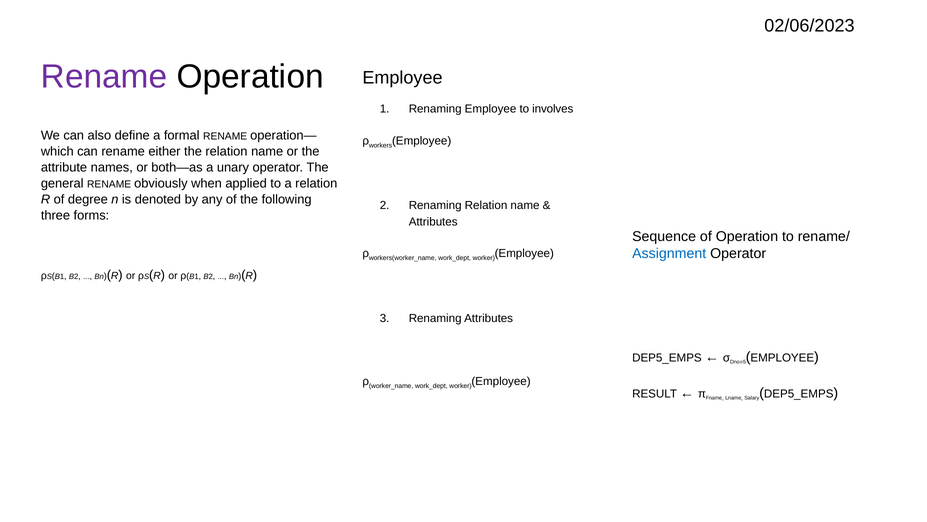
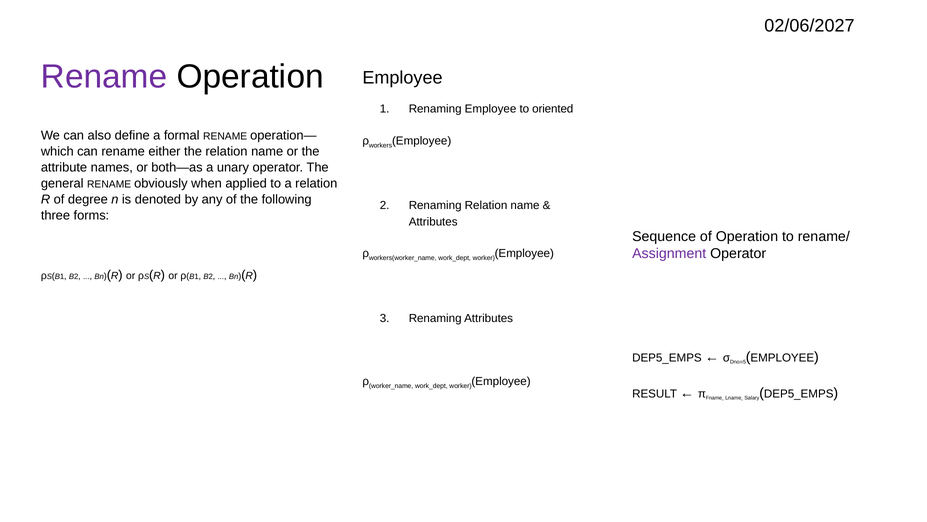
02/06/2023: 02/06/2023 -> 02/06/2027 (809, 26)
involves: involves -> oriented (553, 109)
Assignment colour: blue -> purple (669, 253)
